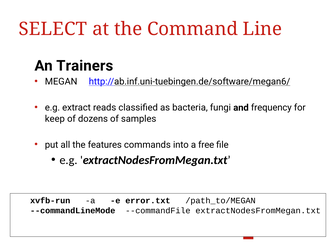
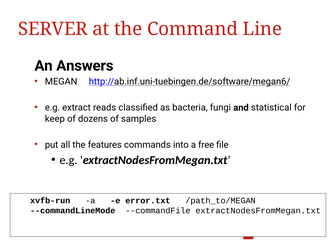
SELECT: SELECT -> SERVER (53, 29)
Trainers: Trainers -> Answers (85, 66)
frequency: frequency -> statistical (271, 108)
